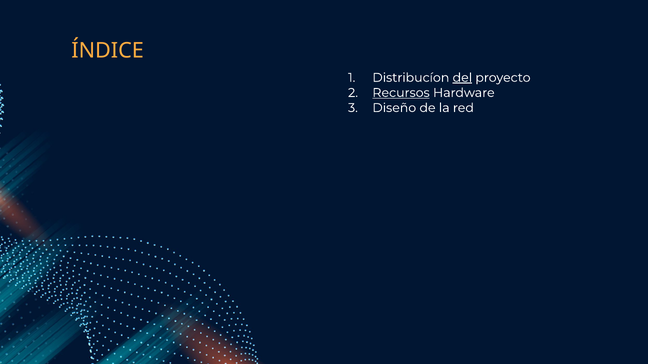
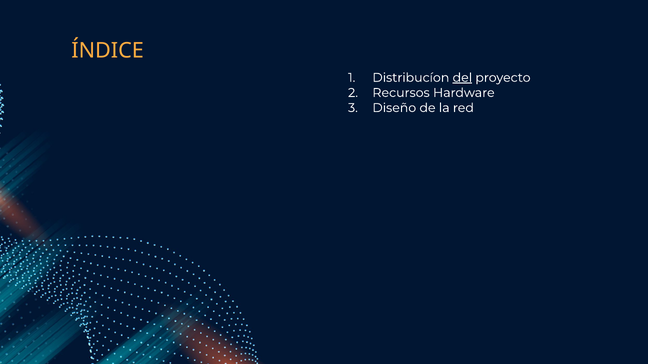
Recursos underline: present -> none (401, 93)
